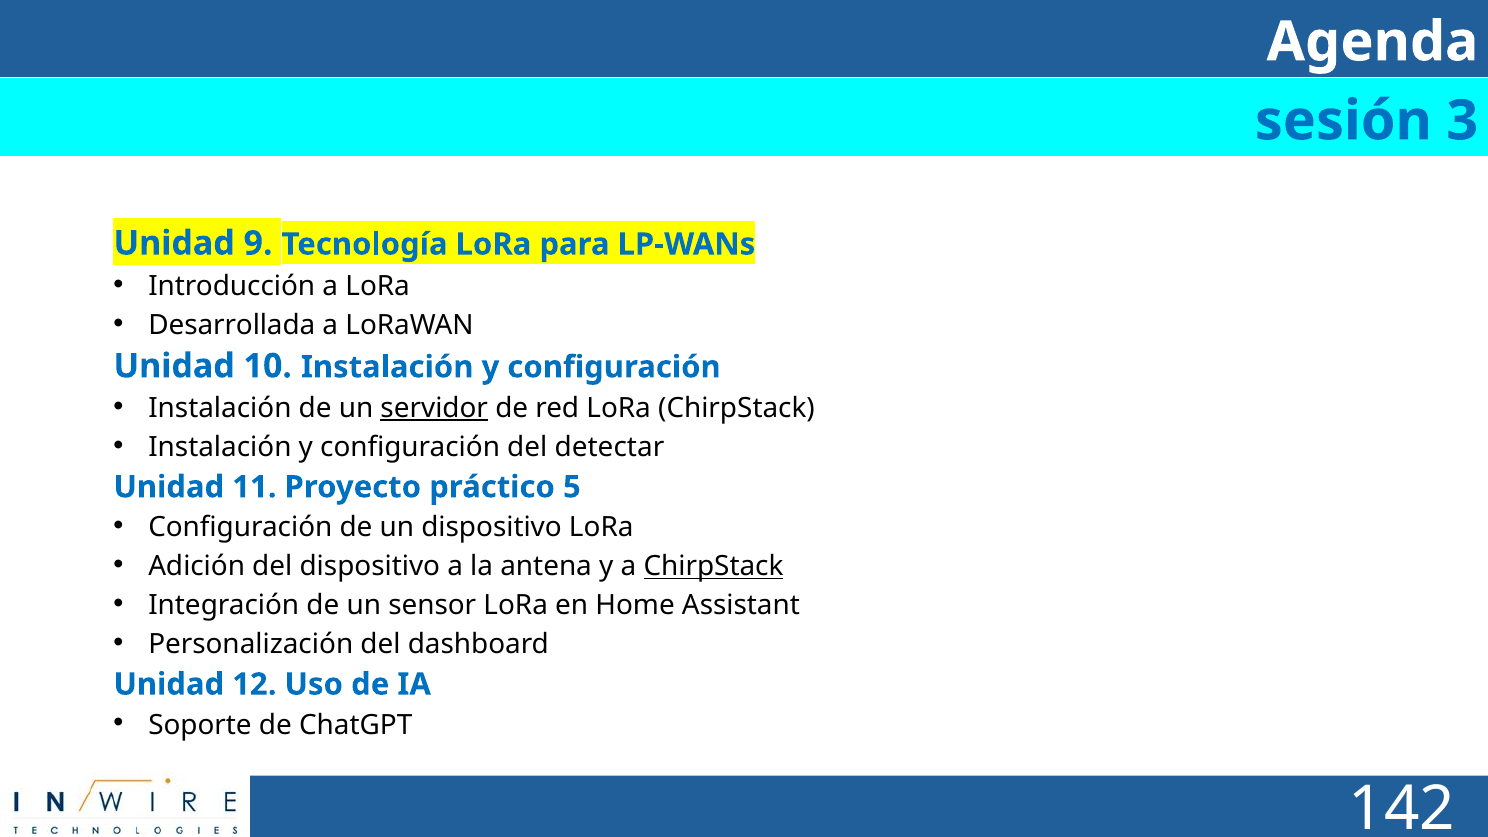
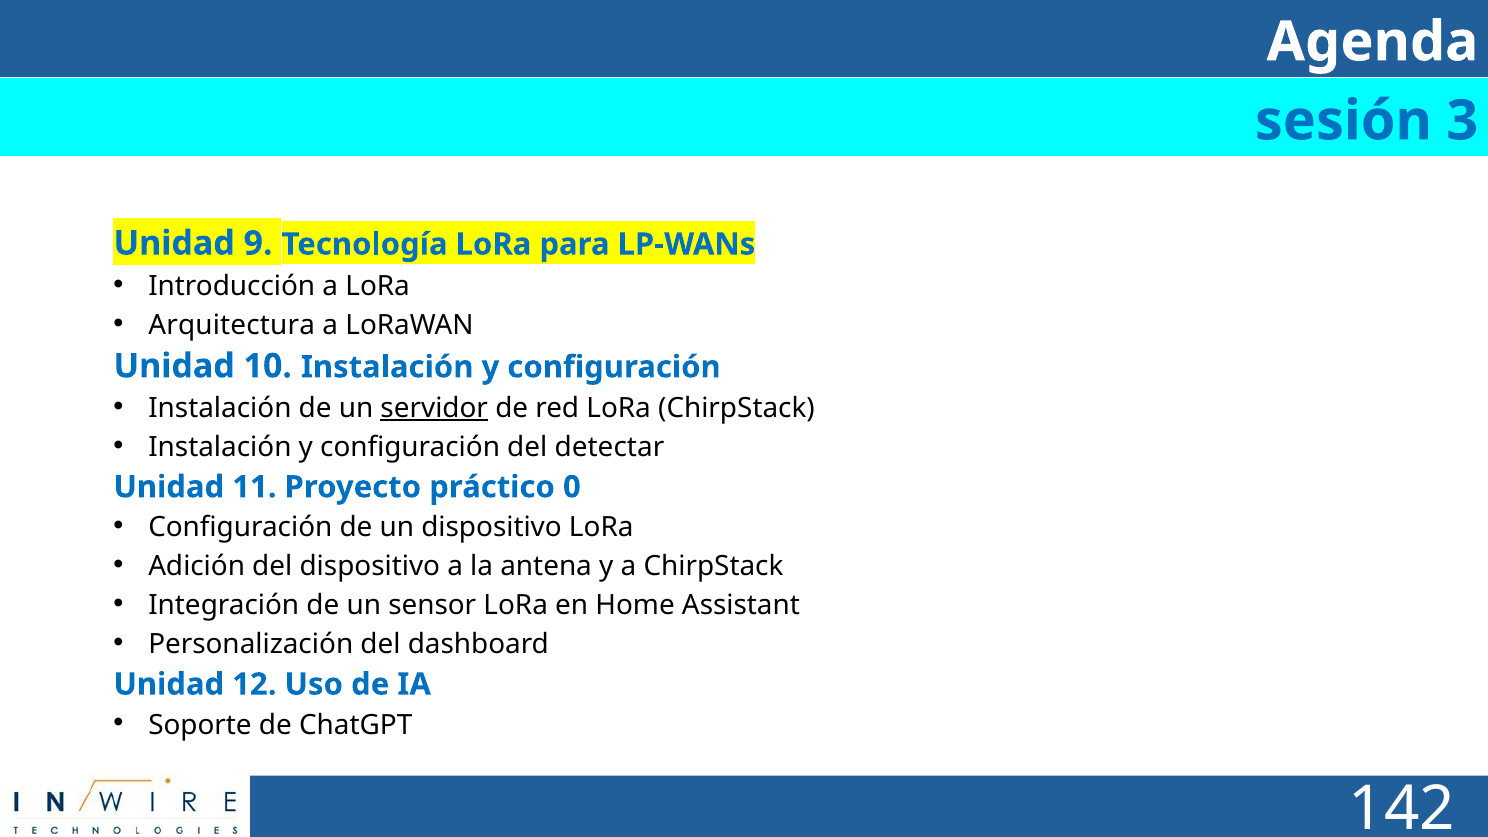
Desarrollada: Desarrollada -> Arquitectura (232, 325)
5: 5 -> 0 (572, 487)
ChirpStack underline: present -> none (714, 567)
